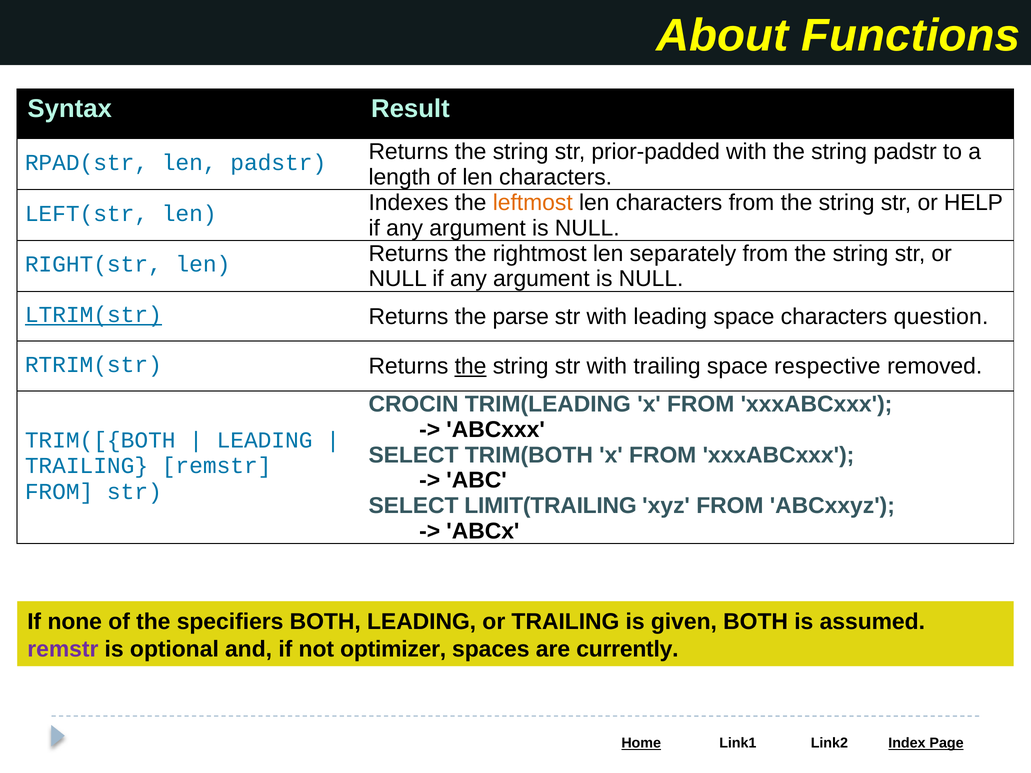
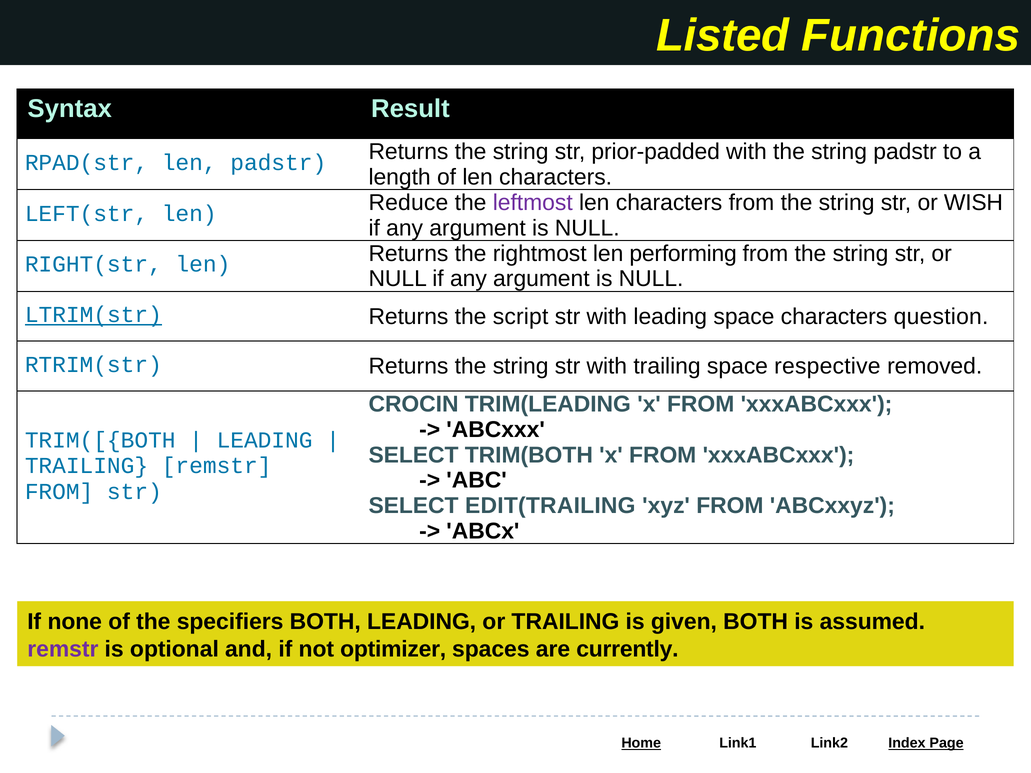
About: About -> Listed (723, 36)
Indexes: Indexes -> Reduce (408, 203)
leftmost colour: orange -> purple (533, 203)
HELP: HELP -> WISH (973, 203)
separately: separately -> performing (683, 254)
parse: parse -> script (521, 317)
the underline: present -> none (471, 367)
LIMIT(TRAILING: LIMIT(TRAILING -> EDIT(TRAILING (550, 506)
